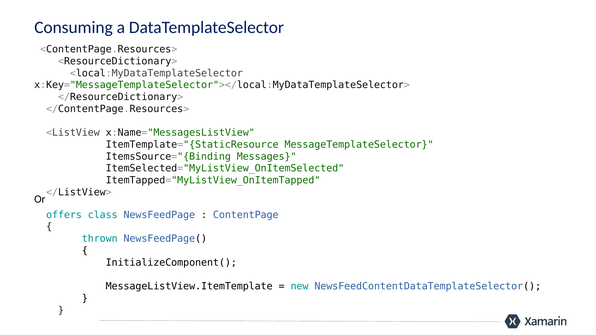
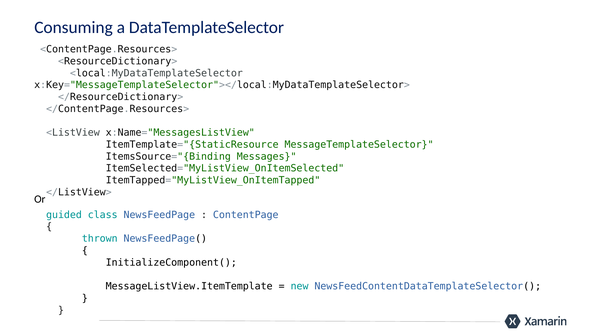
offers: offers -> guided (64, 215)
